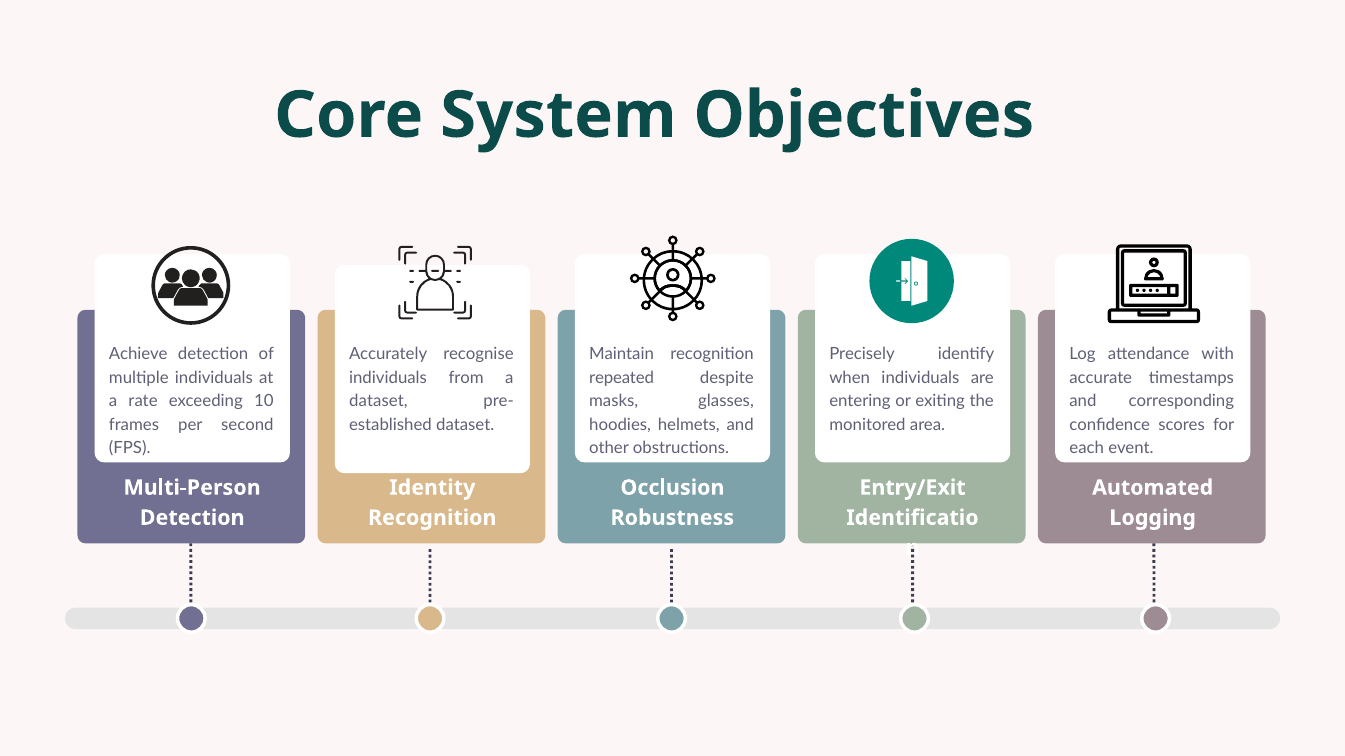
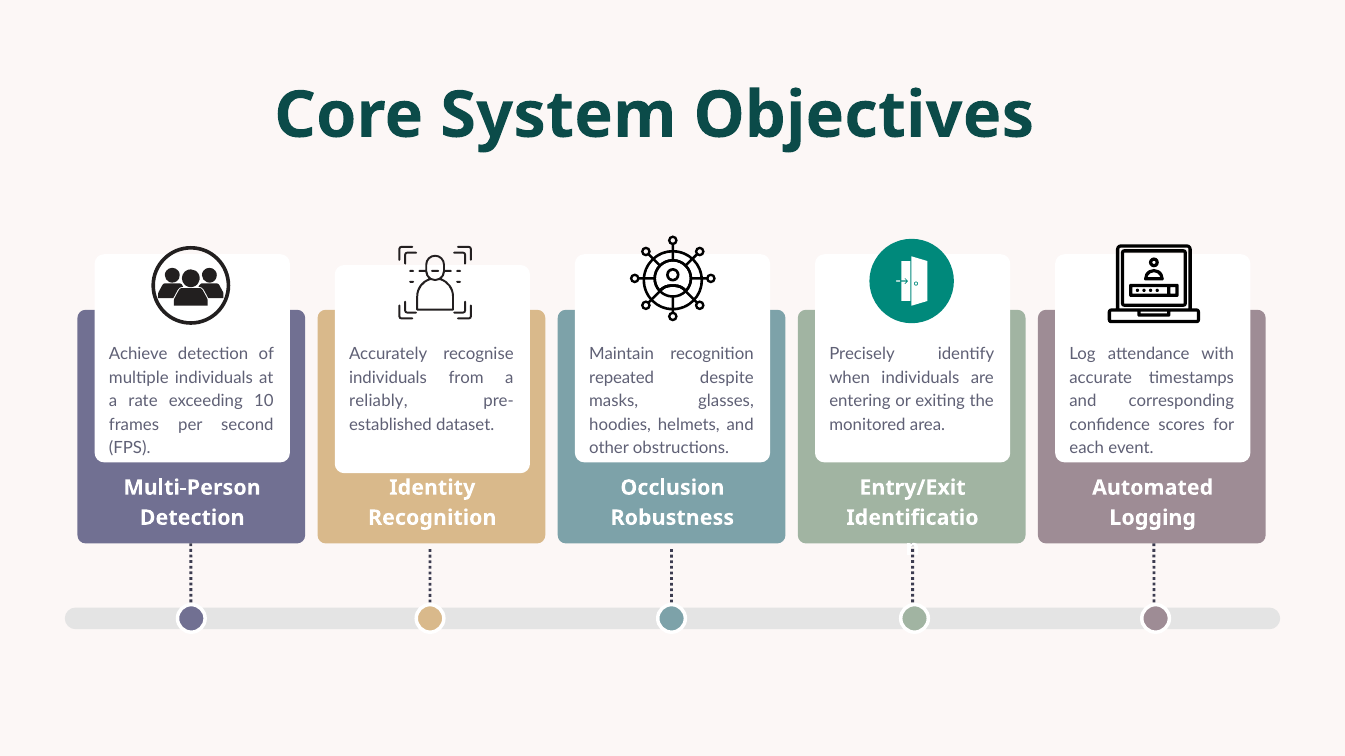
dataset: dataset -> reliably (378, 402)
